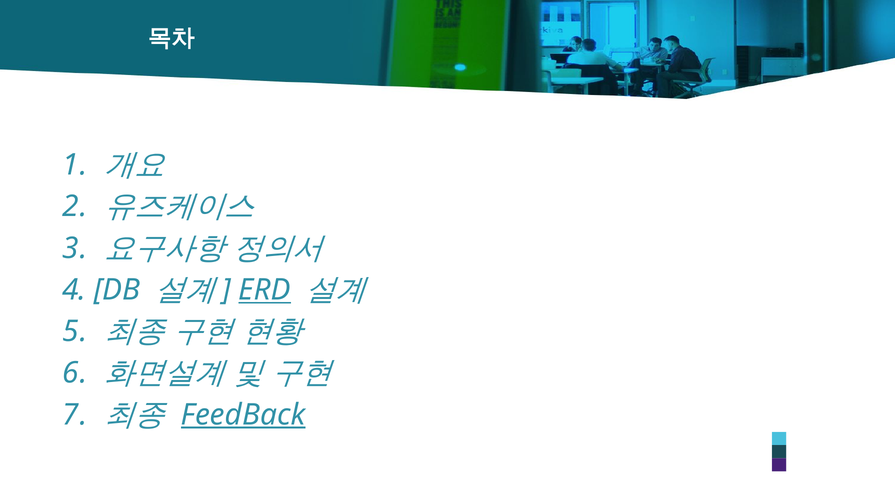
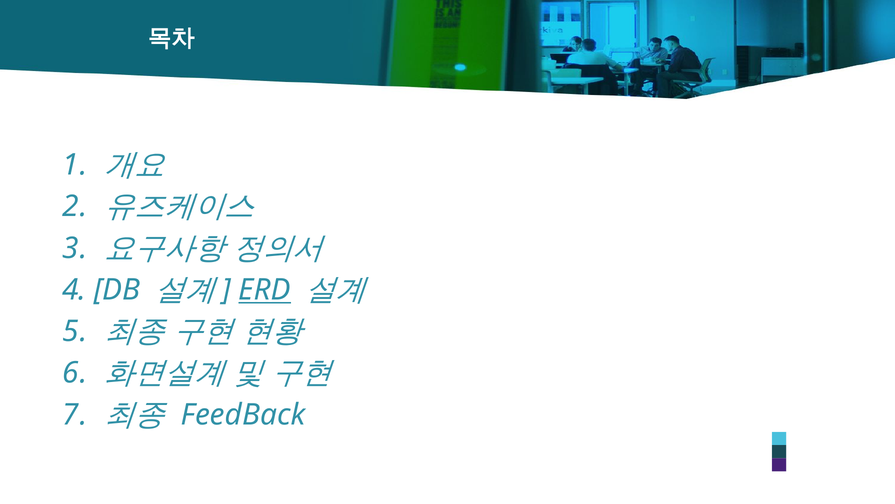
FeedBack underline: present -> none (243, 414)
